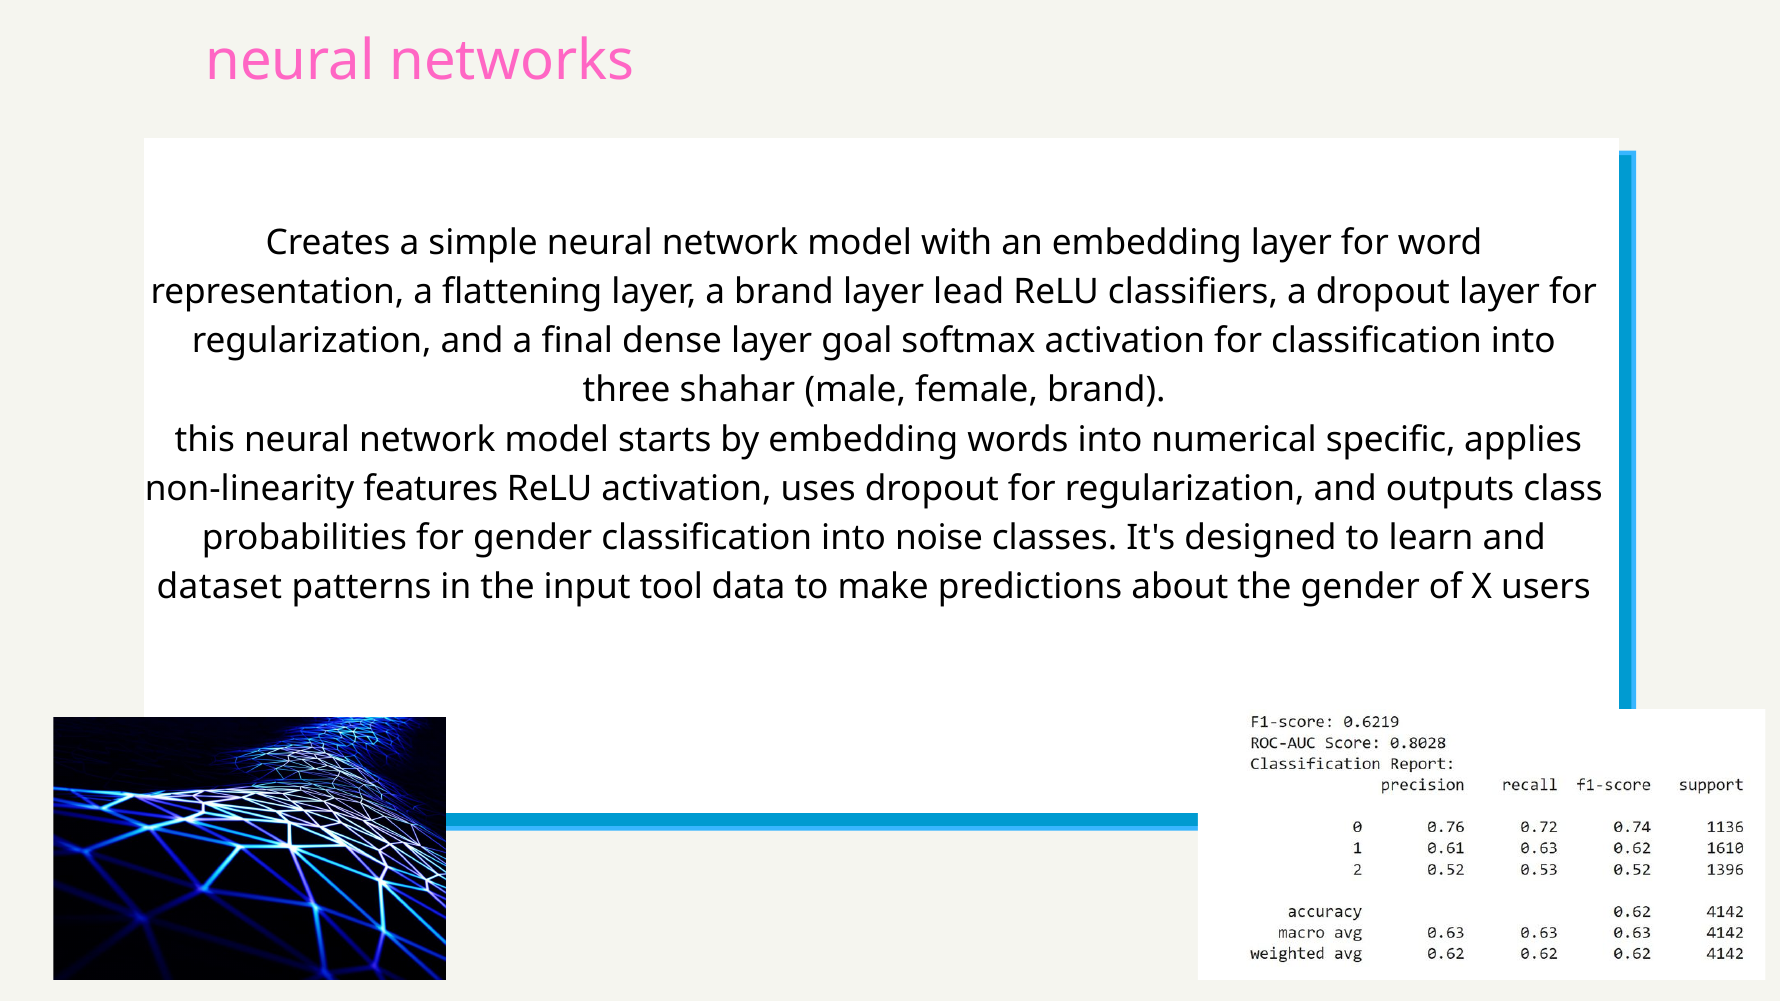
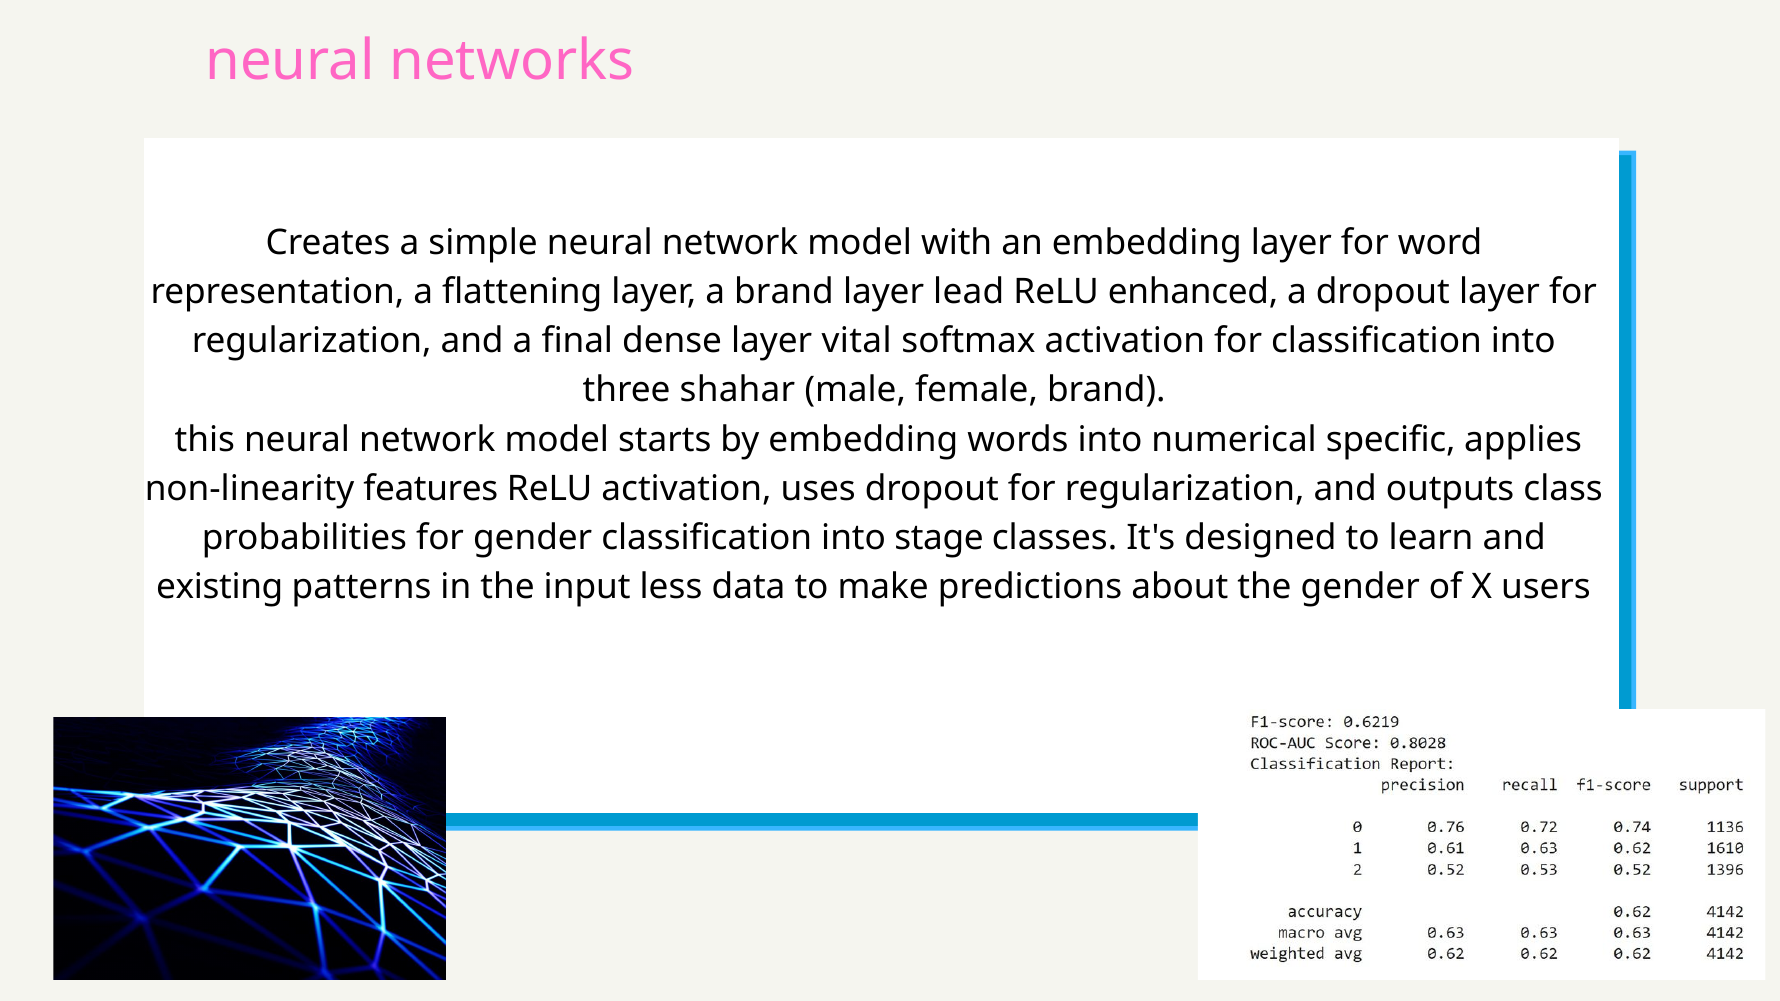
classifiers: classifiers -> enhanced (1193, 292)
goal: goal -> vital (857, 341)
noise: noise -> stage (939, 538)
dataset: dataset -> existing (220, 587)
tool: tool -> less (671, 587)
